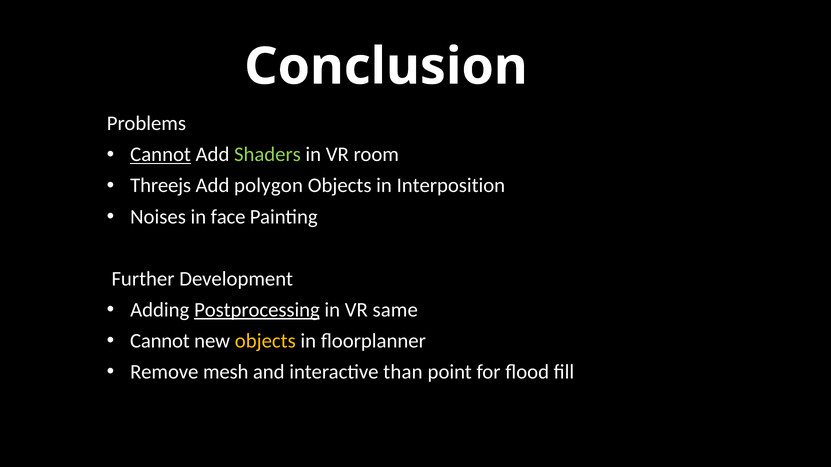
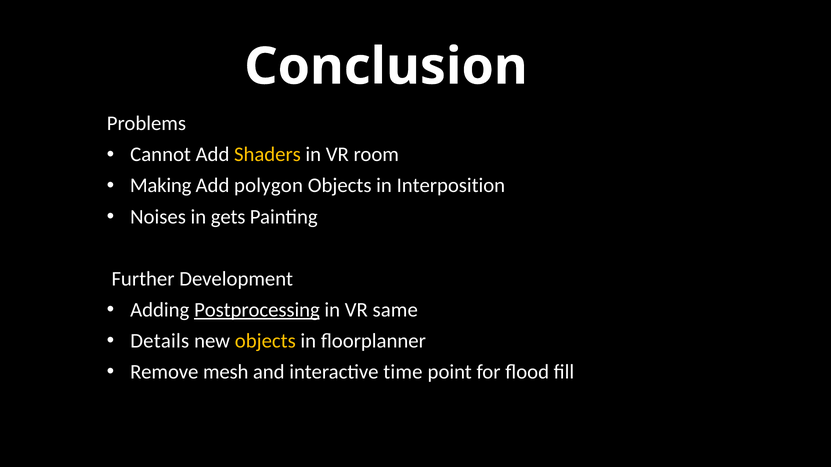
Cannot underline: present -> none (161, 155)
Shaders colour: light green -> yellow (267, 155)
Threejs: Threejs -> Making (161, 186)
face: face -> gets (228, 217)
Cannot: Cannot -> Details (160, 341)
than: than -> time (403, 372)
